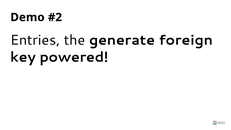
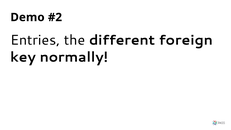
generate: generate -> different (122, 40)
powered: powered -> normally (74, 57)
